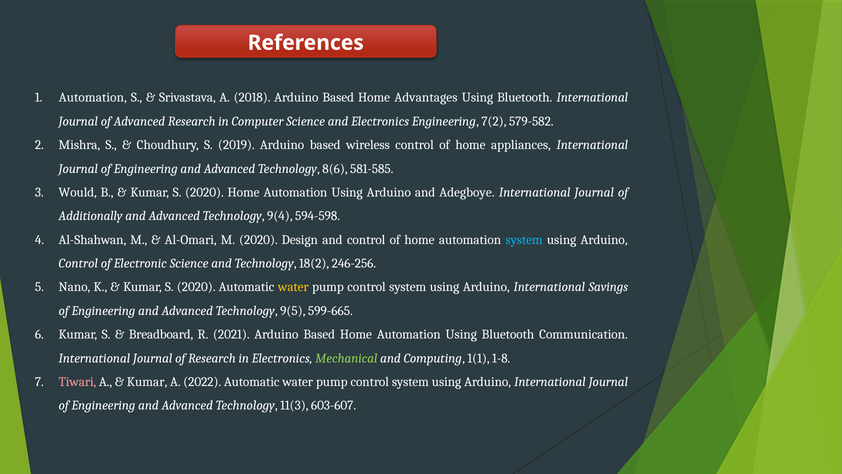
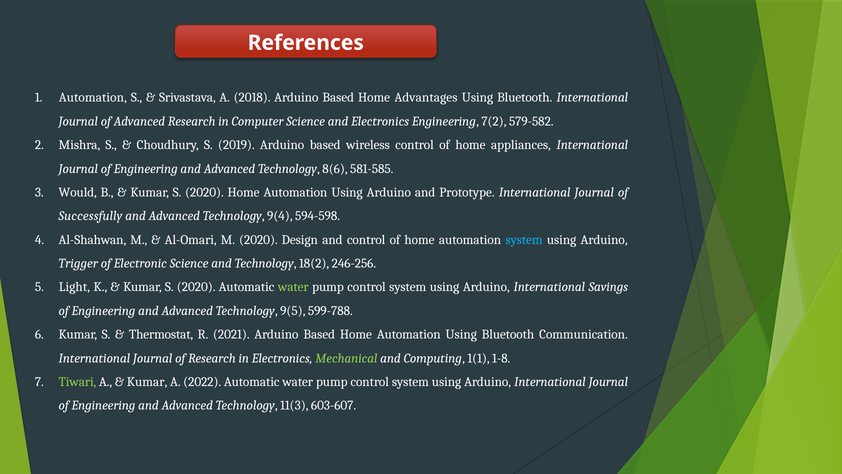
Adegboye: Adegboye -> Prototype (467, 192)
Additionally: Additionally -> Successfully (90, 216)
Control: Control -> Trigger (78, 263)
Nano: Nano -> Light (74, 287)
water colour: yellow -> light green (293, 287)
599-665: 599-665 -> 599-788 (330, 311)
Breadboard: Breadboard -> Thermostat (161, 334)
Tiwari colour: pink -> light green (77, 382)
